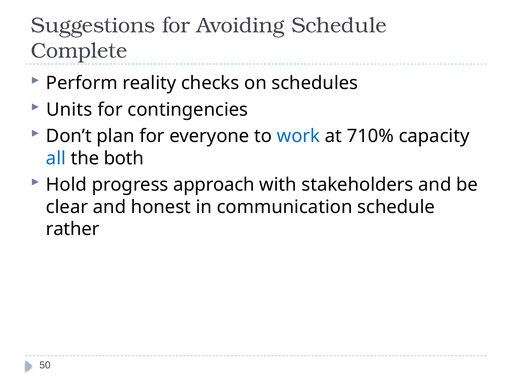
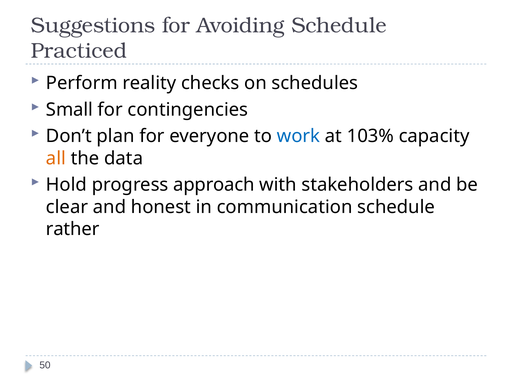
Complete: Complete -> Practiced (79, 51)
Units: Units -> Small (69, 110)
710%: 710% -> 103% (370, 136)
all colour: blue -> orange (56, 158)
both: both -> data (124, 158)
